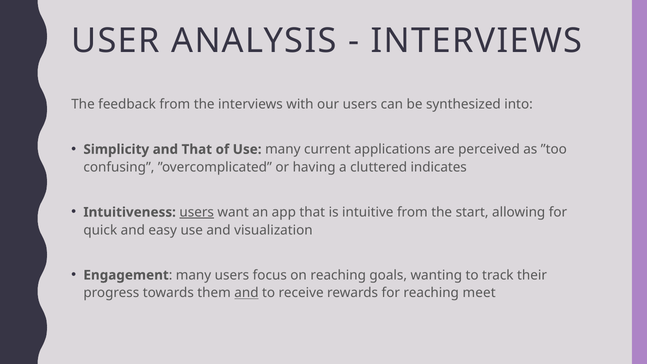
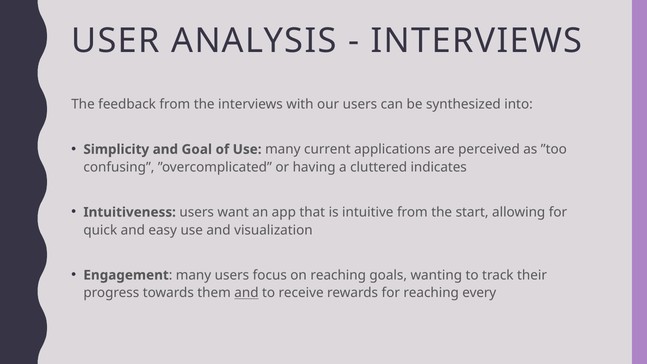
and That: That -> Goal (197, 149)
users underline: present -> none (197, 212)
meet: meet -> every (479, 293)
